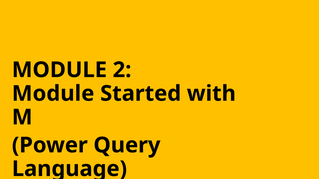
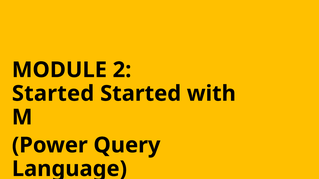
Module: Module -> Started (53, 94)
